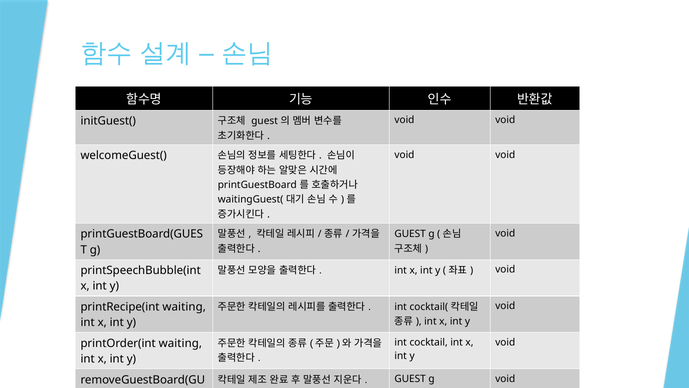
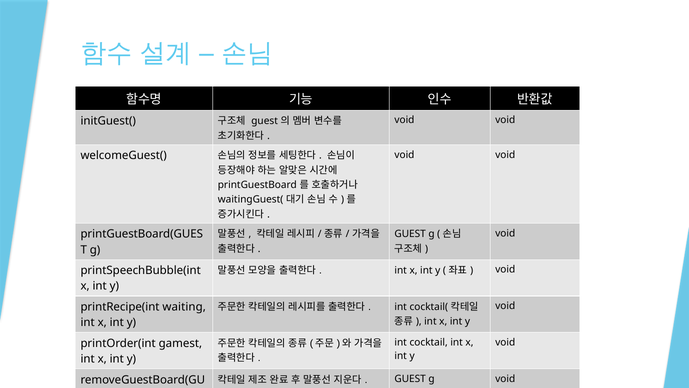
printOrder(int waiting: waiting -> gamest (180, 343)
